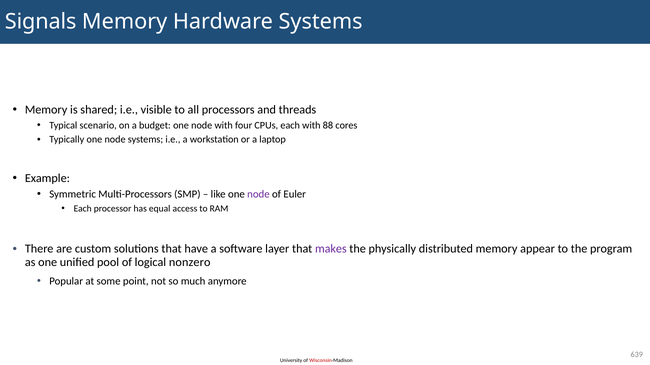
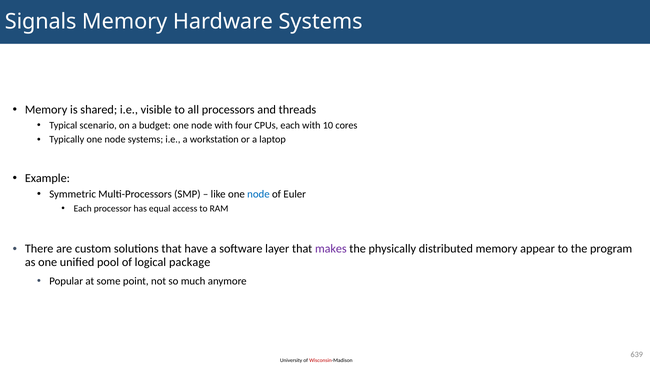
88: 88 -> 10 (328, 126)
node colour: purple -> blue (258, 194)
nonzero: nonzero -> package (190, 263)
